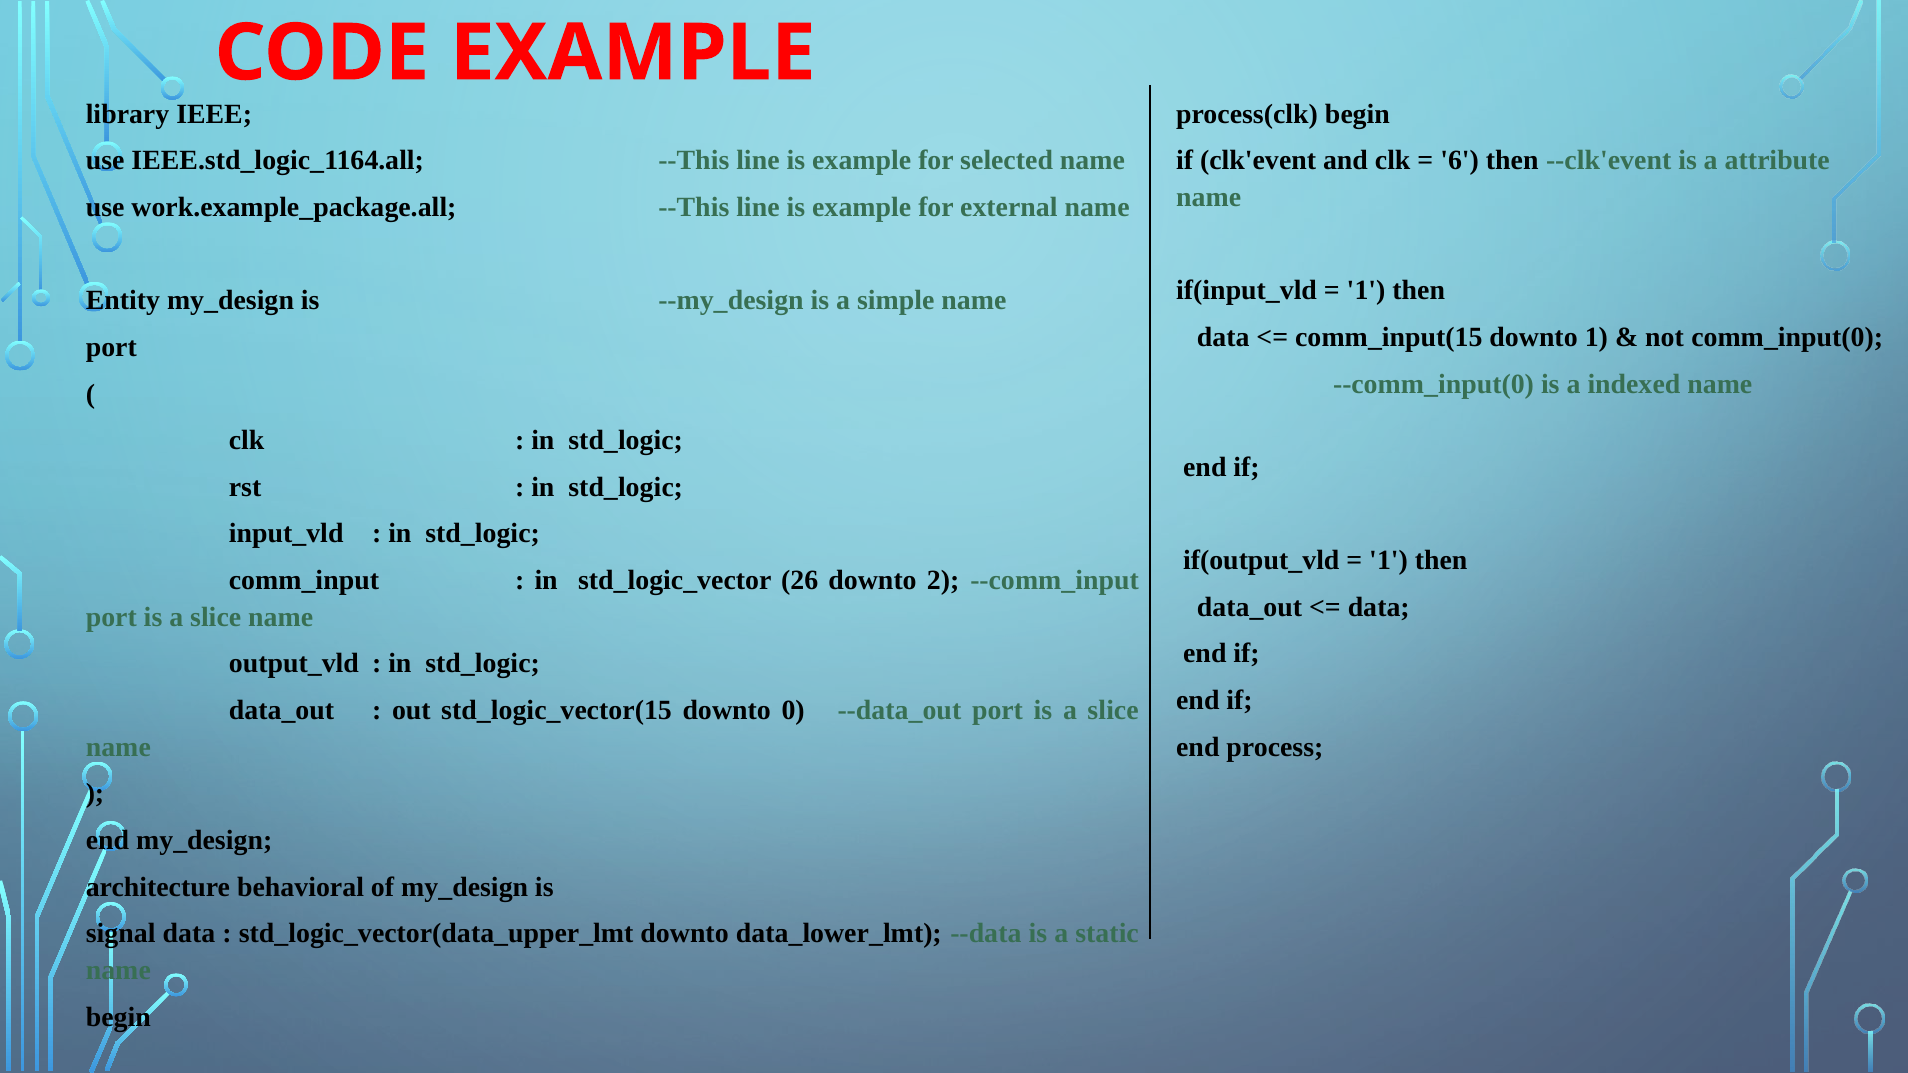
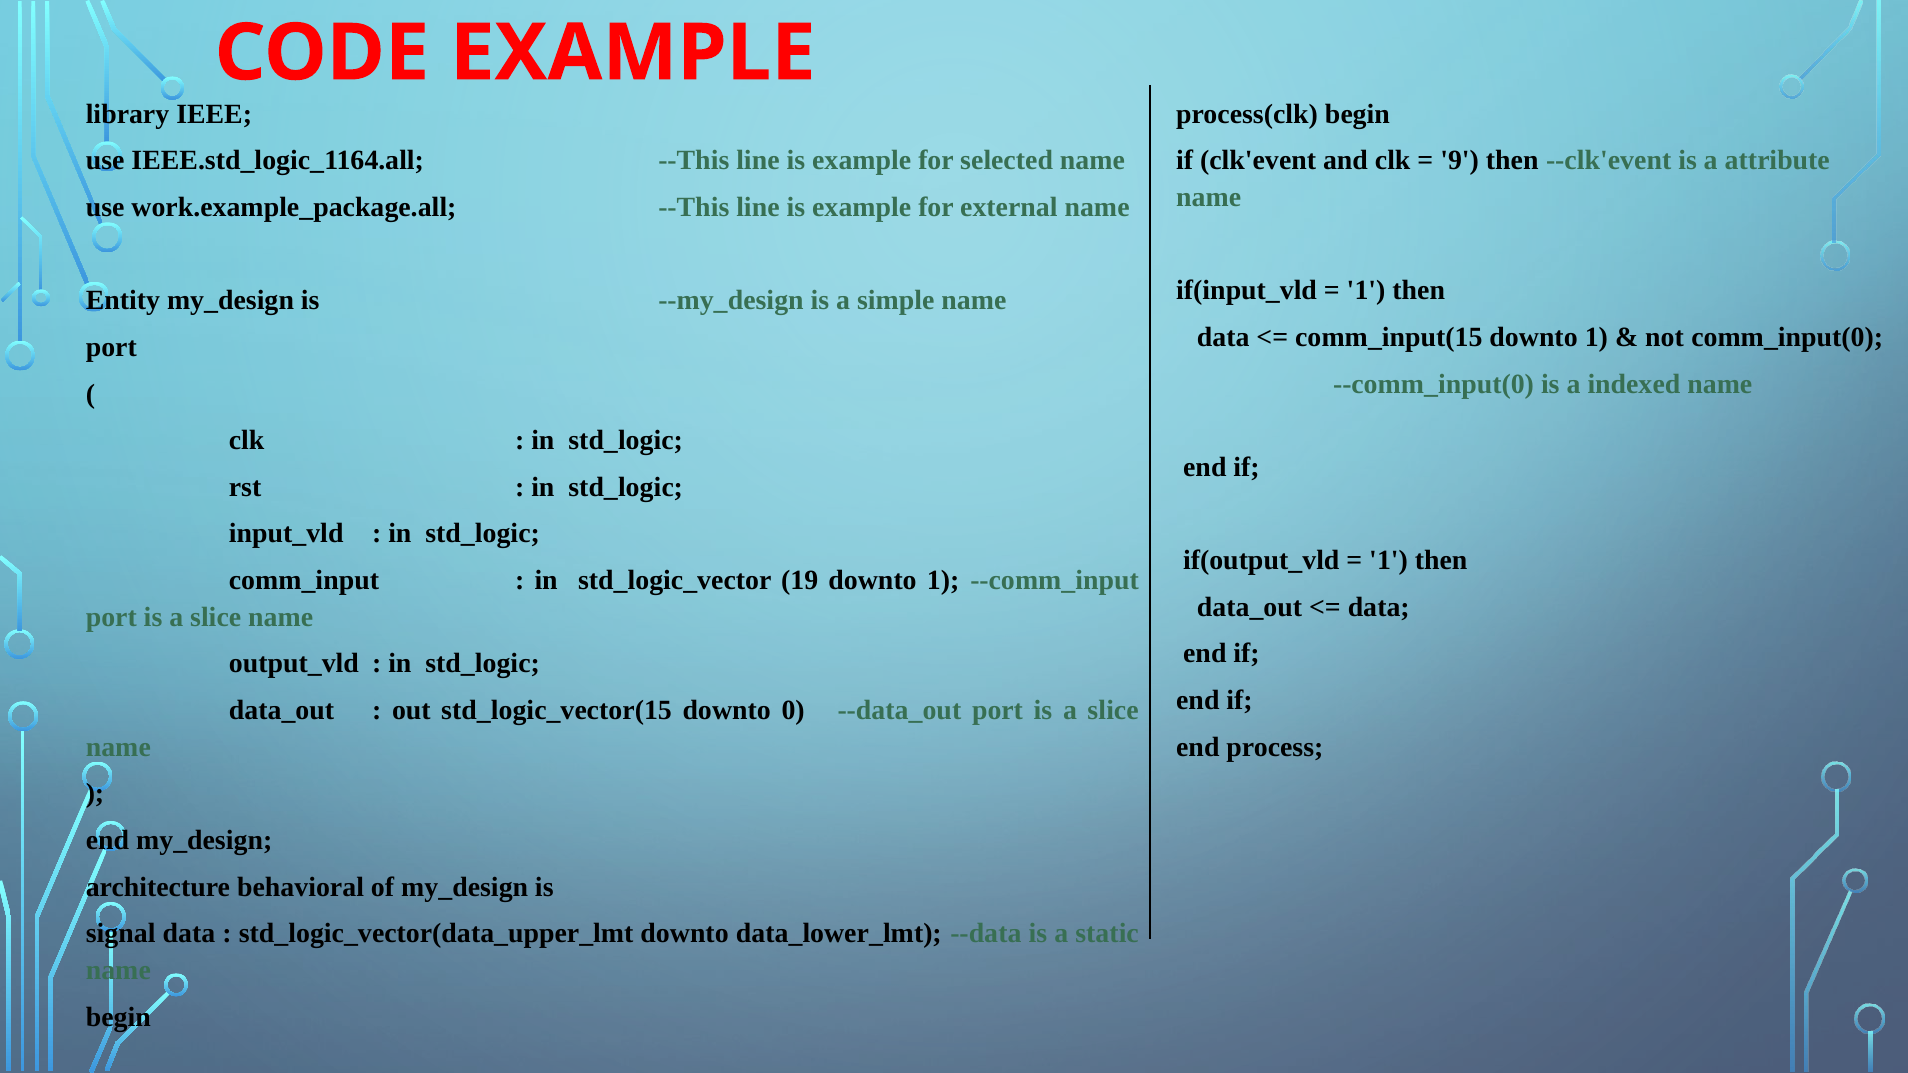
6: 6 -> 9 (1460, 161)
26: 26 -> 19 (800, 581)
2: 2 -> 1 (943, 581)
